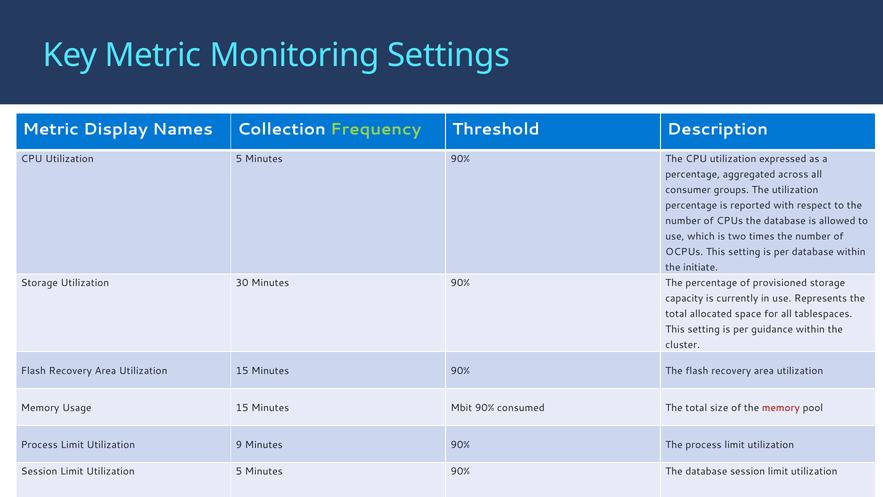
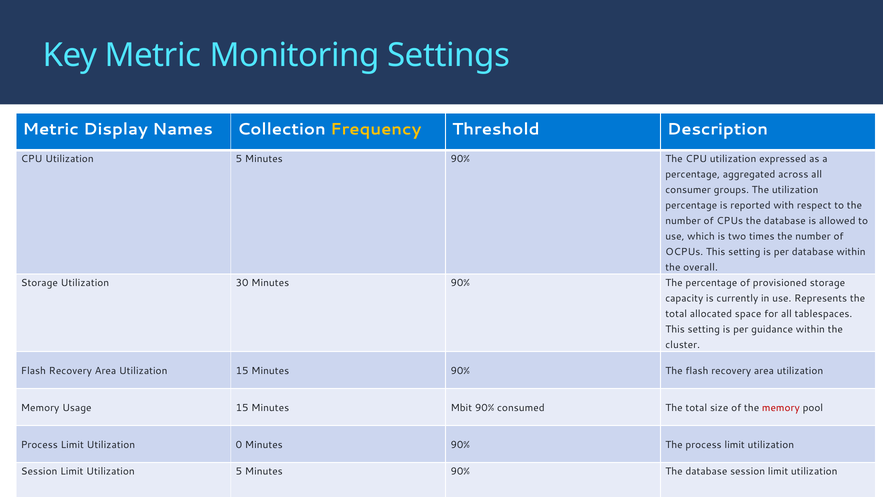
Frequency colour: light green -> yellow (376, 129)
initiate: initiate -> overall (701, 267)
9: 9 -> 0 (239, 445)
